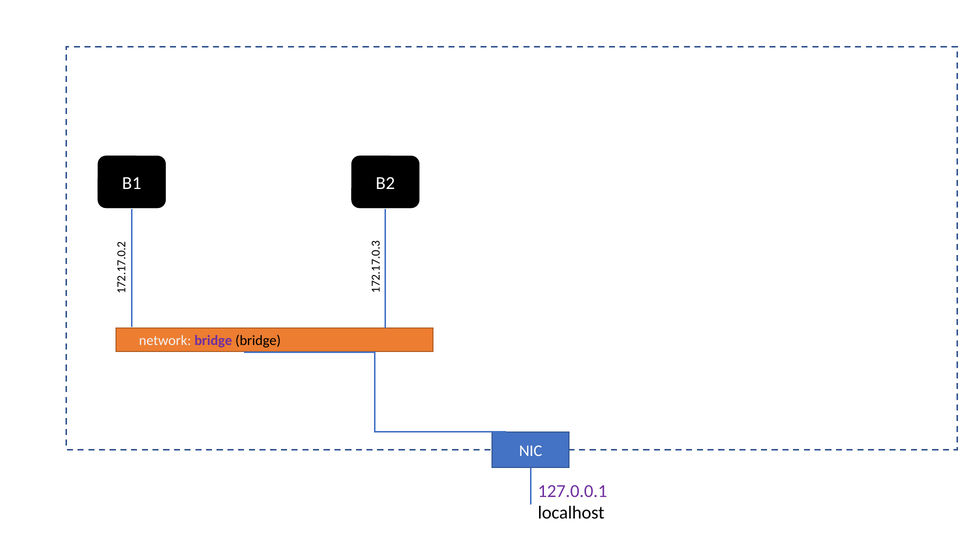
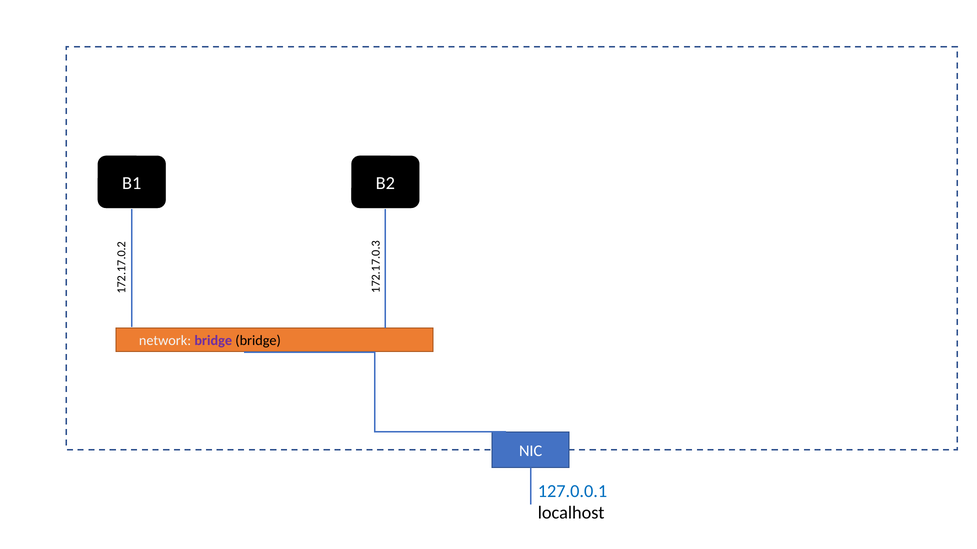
127.0.0.1 colour: purple -> blue (572, 491)
